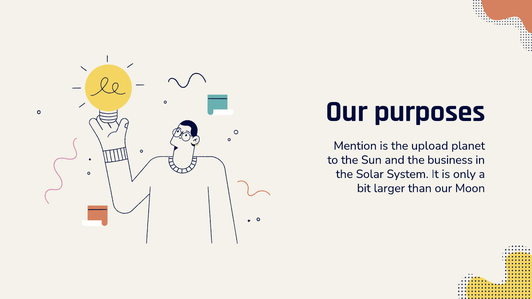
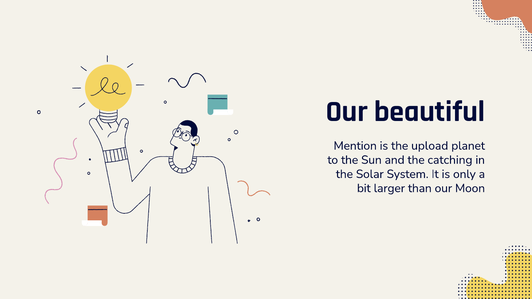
purposes: purposes -> beautiful (430, 112)
business: business -> catching (450, 160)
